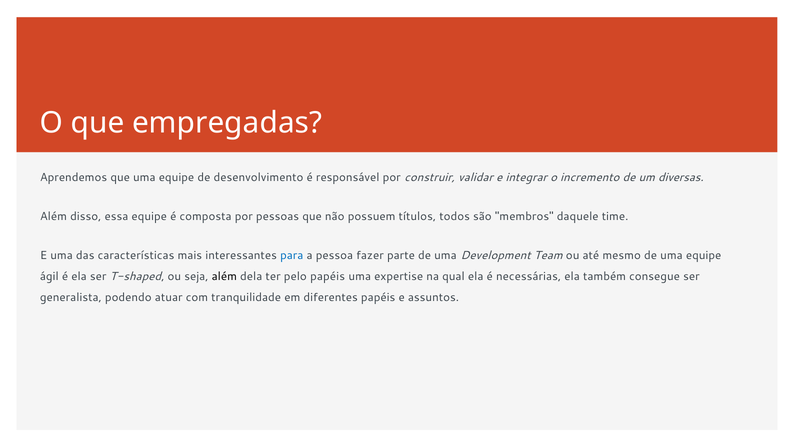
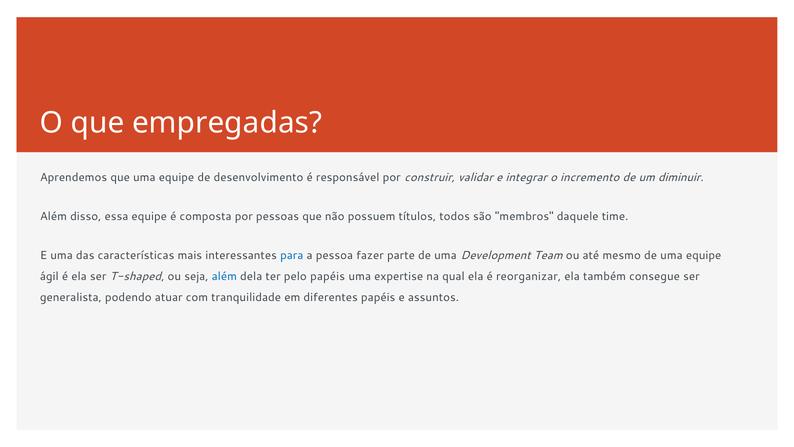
diversas: diversas -> diminuir (681, 177)
além colour: black -> blue (224, 276)
necessárias: necessárias -> reorganizar (529, 276)
